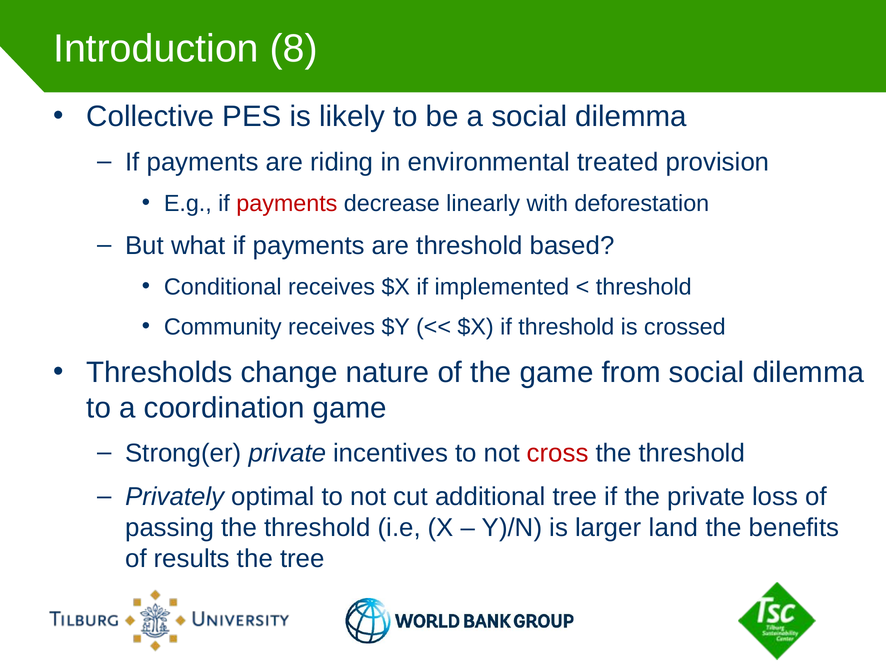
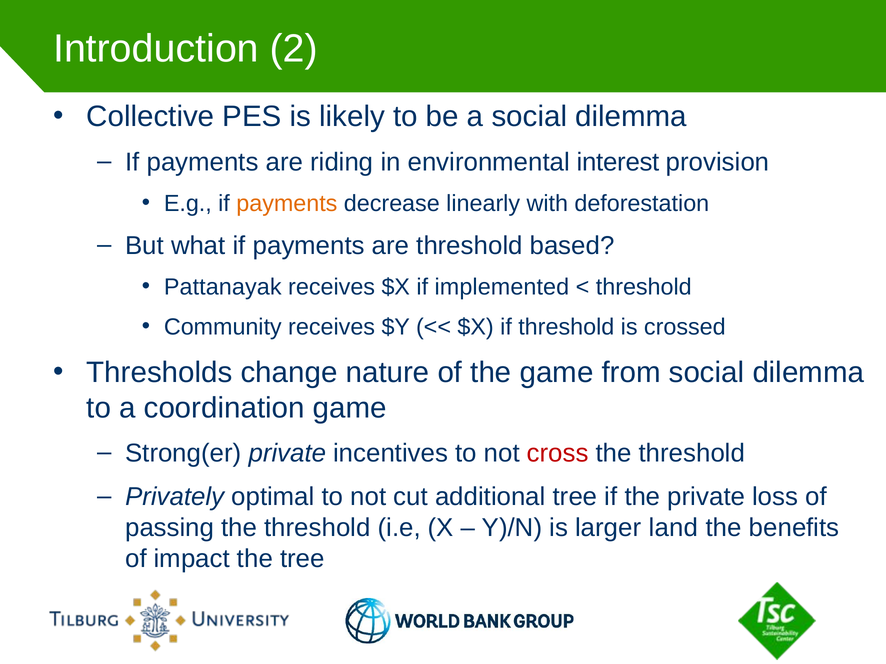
8: 8 -> 2 (294, 49)
treated: treated -> interest (618, 162)
payments colour: red -> orange (287, 204)
Conditional: Conditional -> Pattanayak (223, 287)
results: results -> impact (192, 559)
